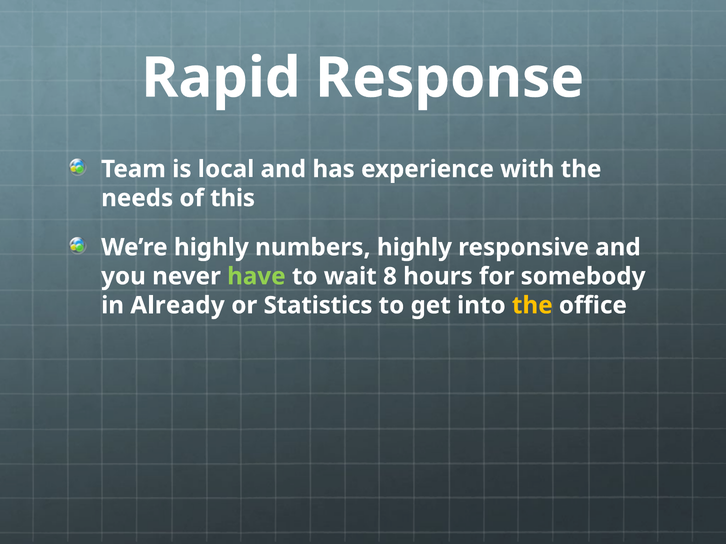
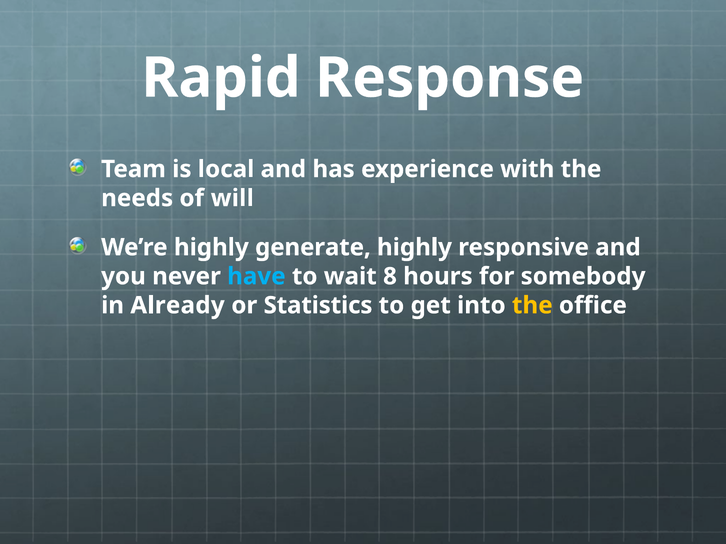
this: this -> will (232, 198)
numbers: numbers -> generate (313, 248)
have colour: light green -> light blue (256, 277)
